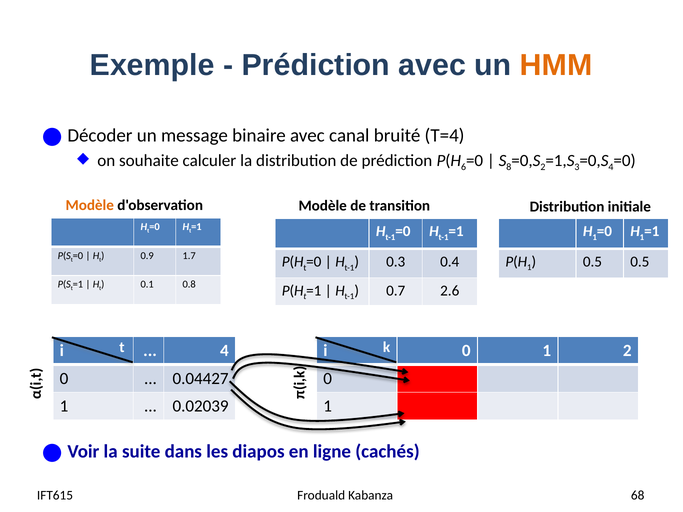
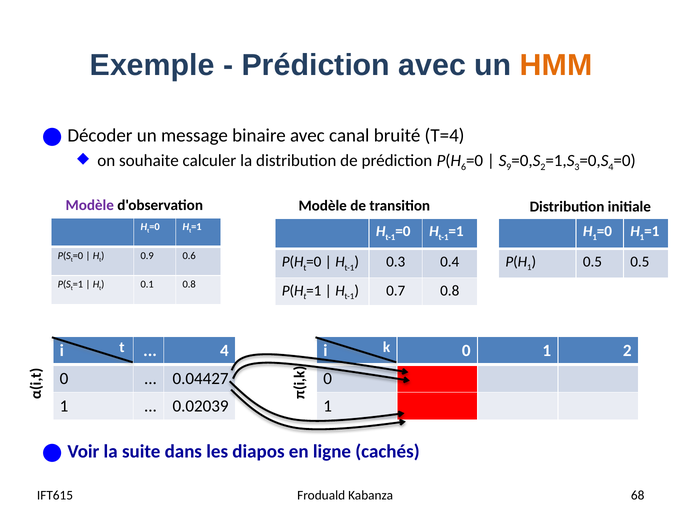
8: 8 -> 9 (509, 167)
Modèle colour: orange -> purple (90, 205)
1.7: 1.7 -> 0.6 (189, 256)
0.7 2.6: 2.6 -> 0.8 (450, 291)
